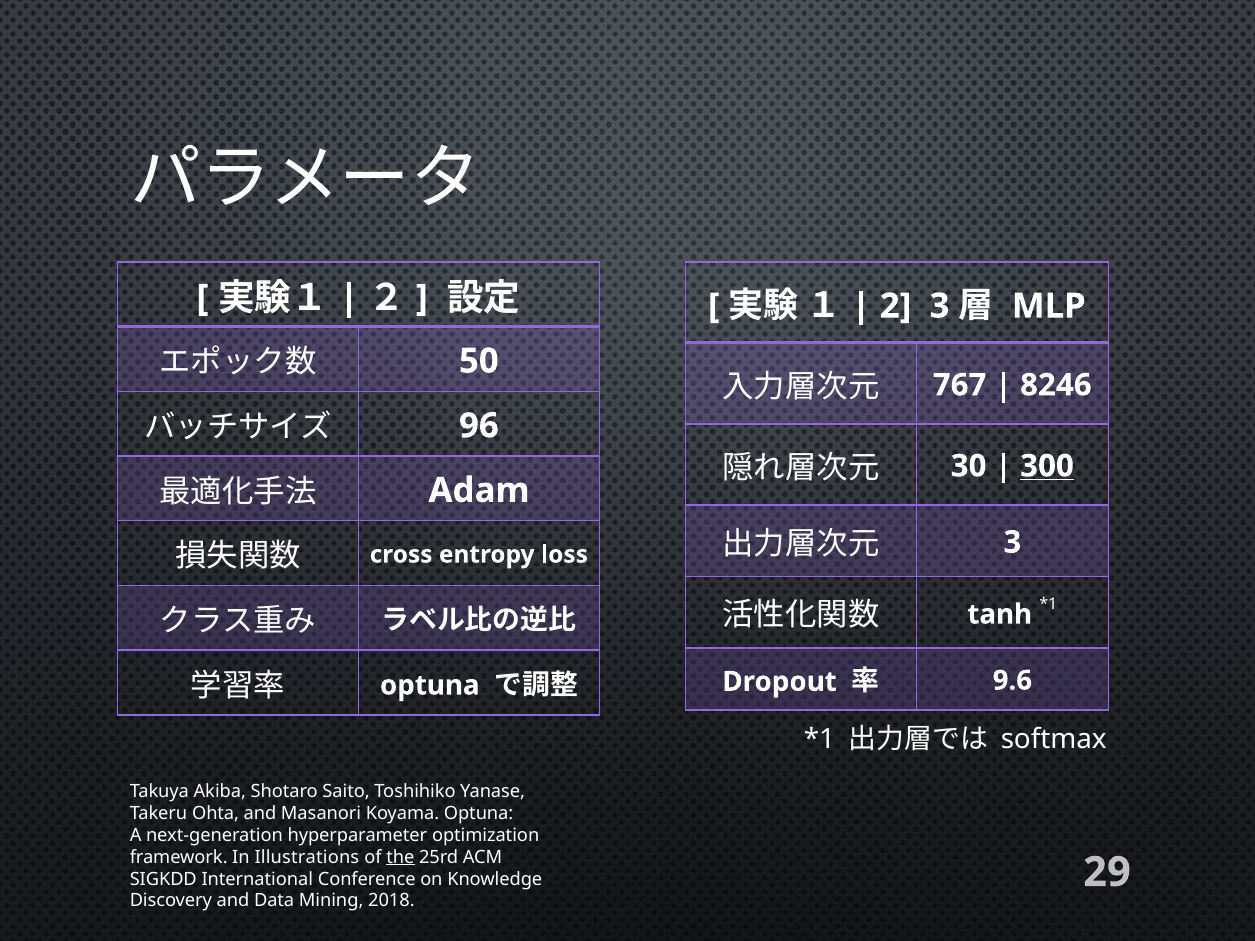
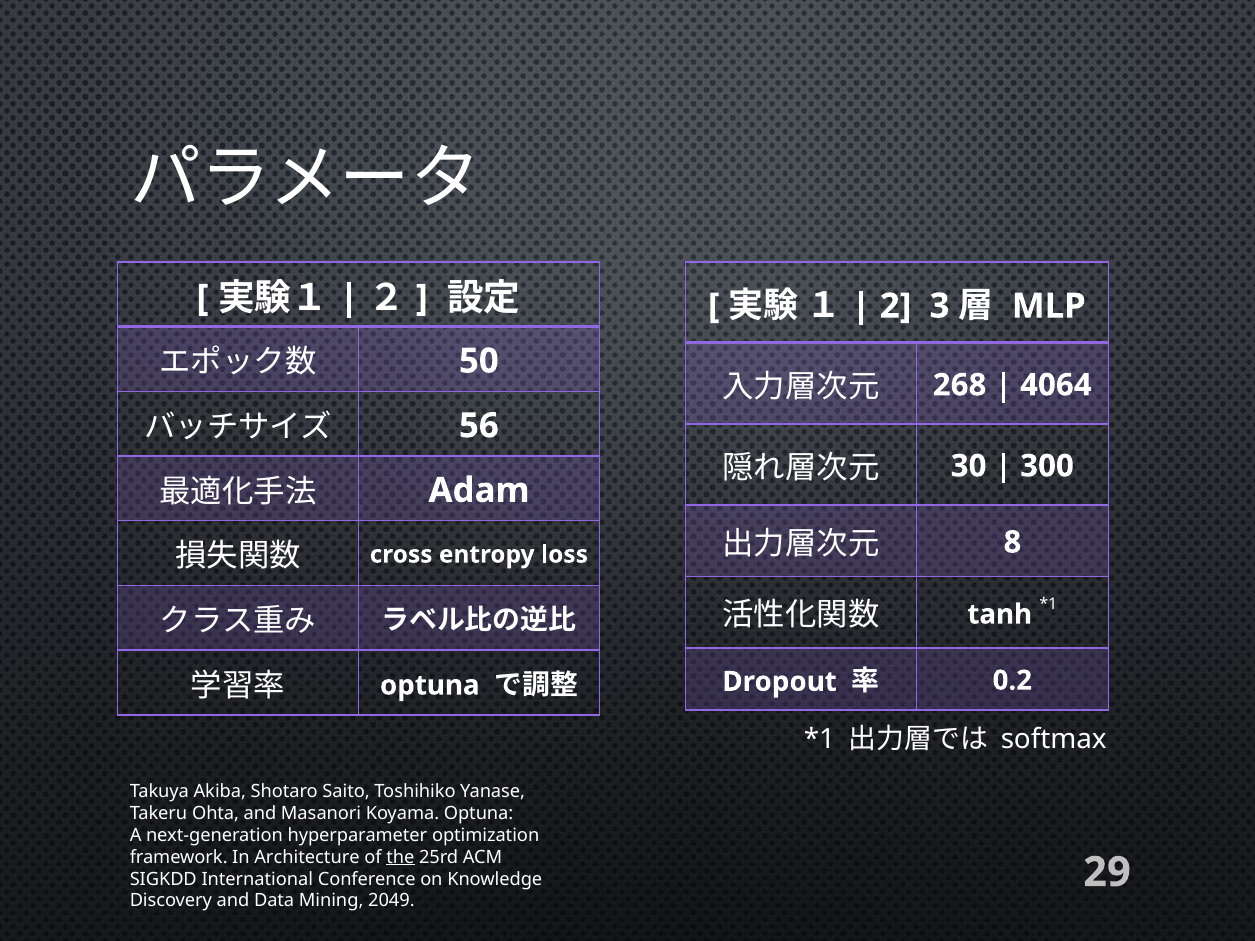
767: 767 -> 268 (960, 385)
8246: 8246 -> 4064 (1056, 385)
96: 96 -> 56 (479, 426)
300 underline: present -> none (1047, 466)
3: 3 -> 8 (1012, 542)
9.6: 9.6 -> 0.2 (1012, 681)
Illustrations: Illustrations -> Architecture (307, 857)
2018: 2018 -> 2049 (391, 901)
